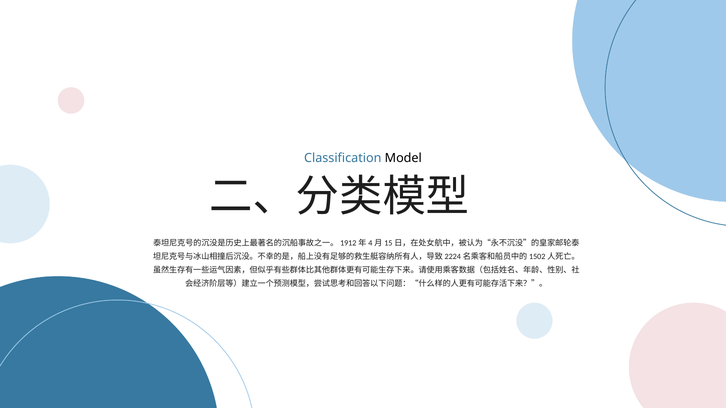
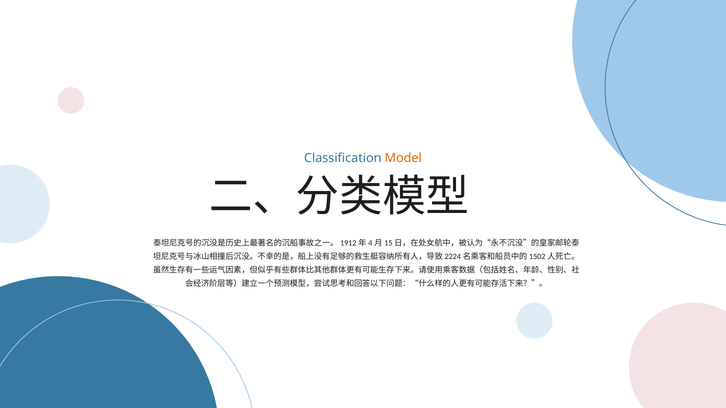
Model colour: black -> orange (403, 158)
